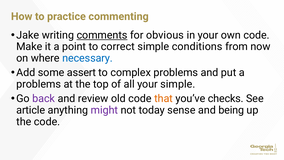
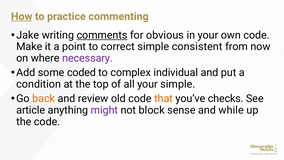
How underline: none -> present (22, 16)
conditions: conditions -> consistent (197, 47)
necessary colour: blue -> purple (87, 58)
assert: assert -> coded (81, 73)
complex problems: problems -> individual (176, 73)
problems: problems -> condition (39, 84)
back colour: purple -> orange (44, 99)
today: today -> block (152, 110)
being: being -> while (231, 110)
